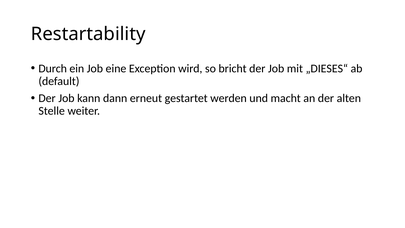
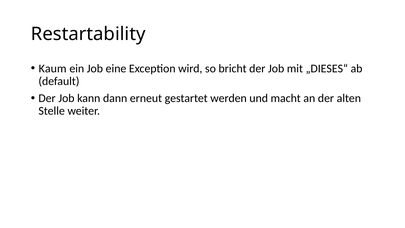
Durch: Durch -> Kaum (53, 68)
